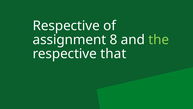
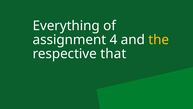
Respective: Respective -> Everything (66, 26)
8: 8 -> 4 (113, 40)
the colour: light green -> yellow (159, 40)
